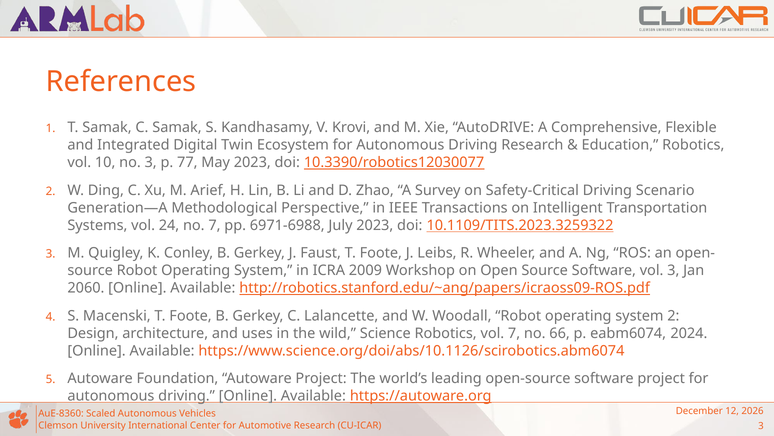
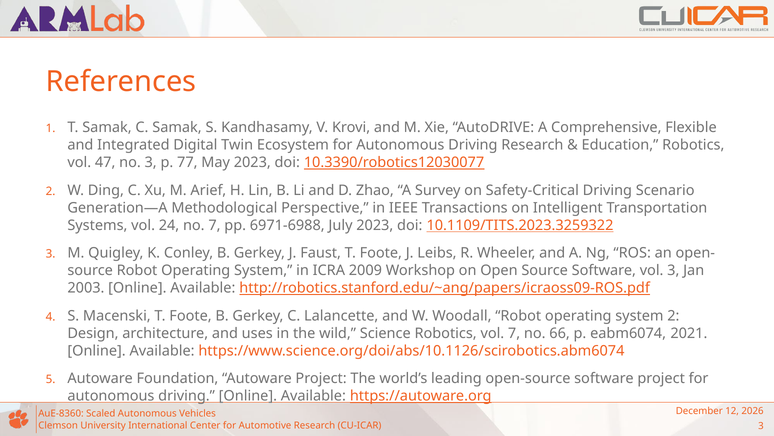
10: 10 -> 47 (105, 162)
2060: 2060 -> 2003 (86, 288)
2024: 2024 -> 2021 (689, 333)
